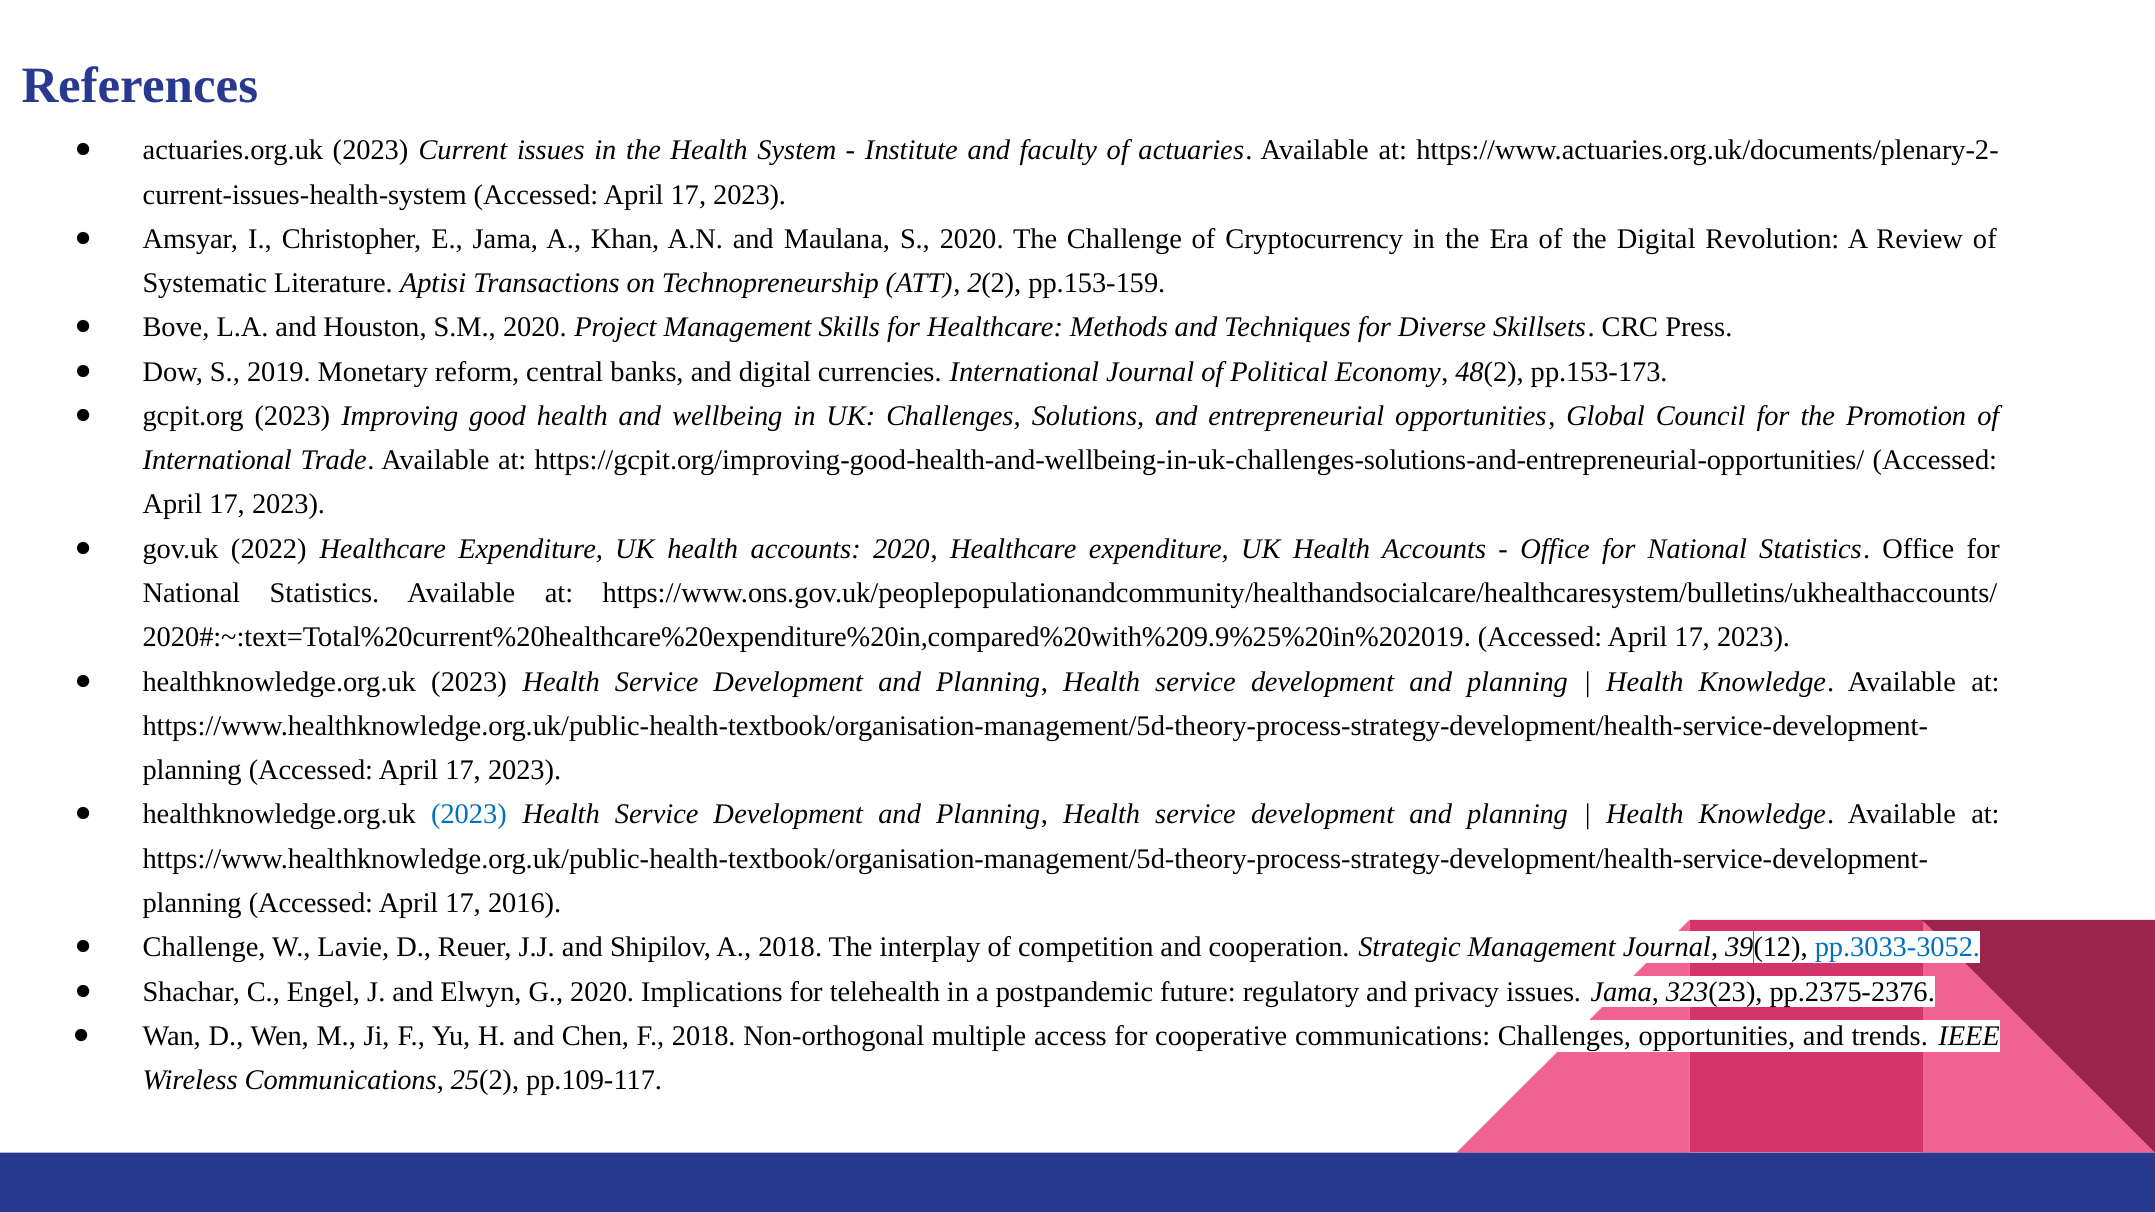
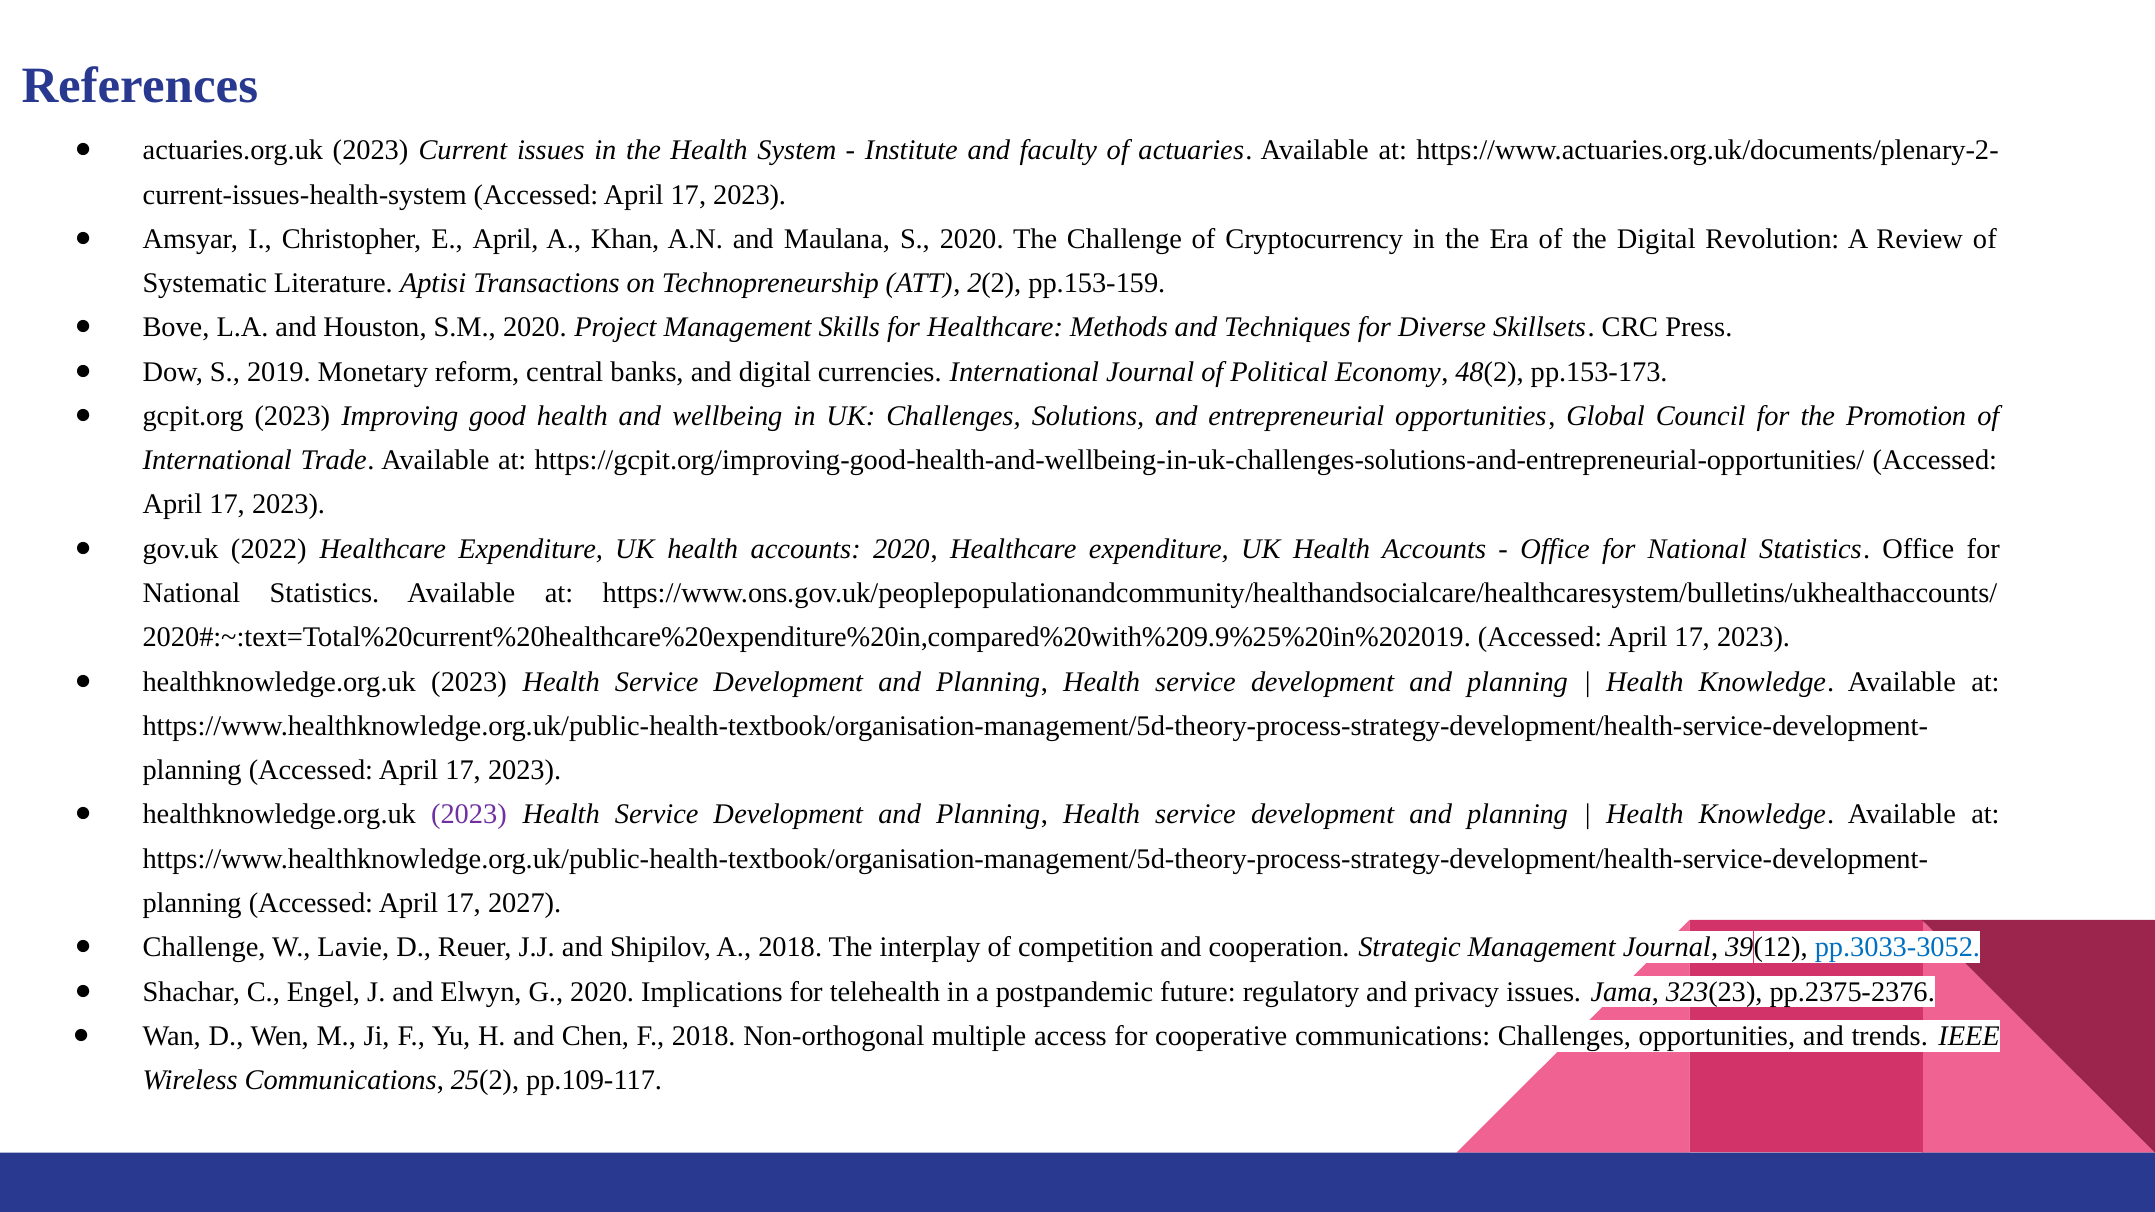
E Jama: Jama -> April (505, 239)
2023 colour: blue -> purple (469, 815)
2016: 2016 -> 2027 (525, 903)
